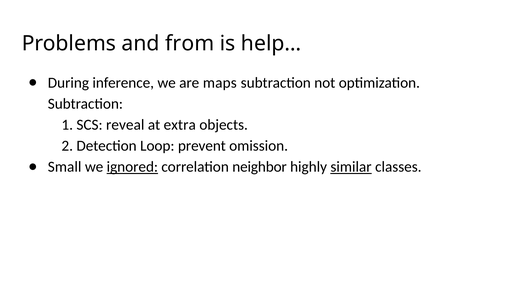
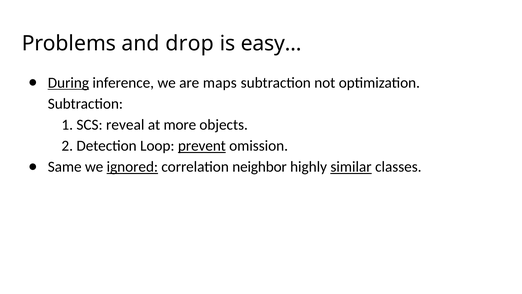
from: from -> drop (190, 44)
help…: help… -> easy… (271, 44)
During underline: none -> present (68, 83)
extra: extra -> more (180, 125)
prevent underline: none -> present (202, 146)
Small: Small -> Same (65, 167)
